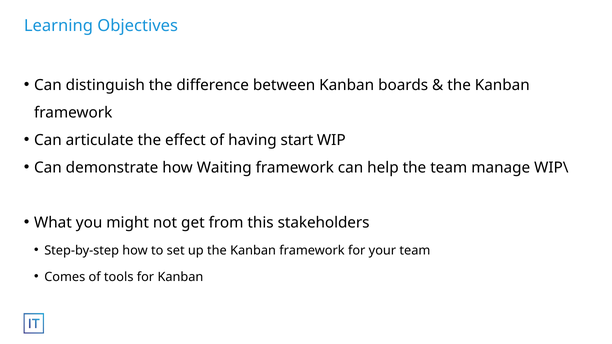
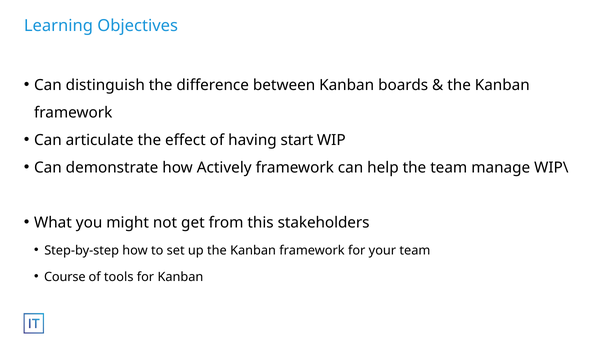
Waiting: Waiting -> Actively (224, 168)
Comes: Comes -> Course (65, 277)
